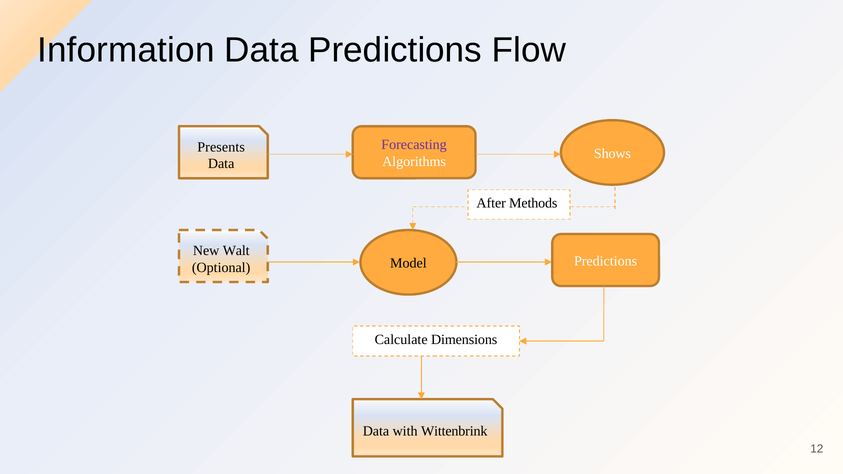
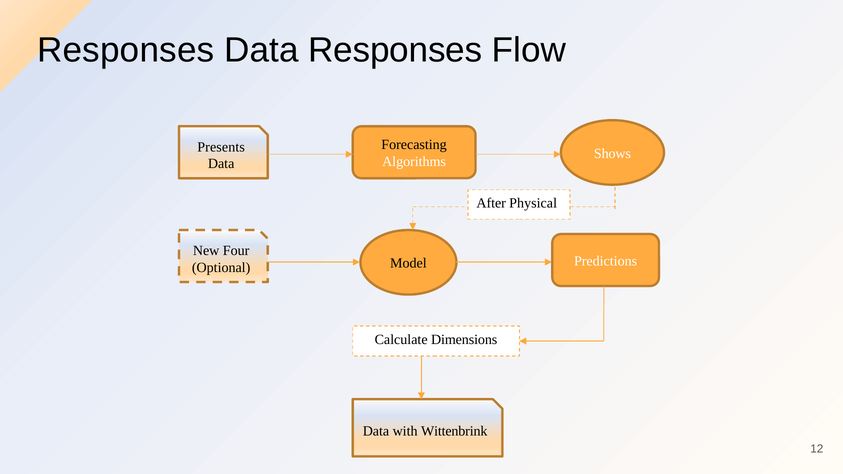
Information: Information -> Responses (126, 50)
Data Predictions: Predictions -> Responses (395, 50)
Forecasting colour: purple -> black (414, 145)
Methods: Methods -> Physical (533, 203)
Walt: Walt -> Four (236, 251)
